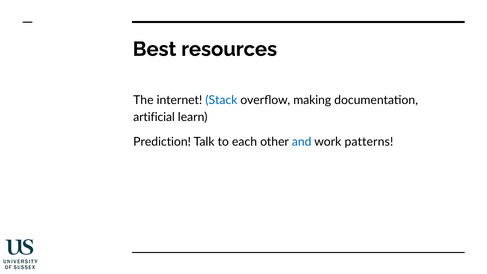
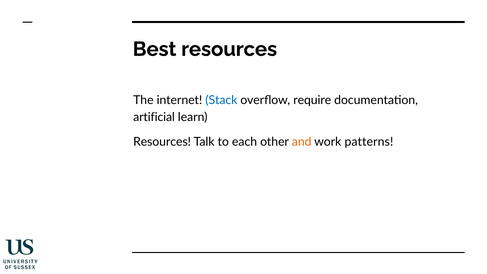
making: making -> require (312, 100)
Prediction: Prediction -> Resources (162, 142)
and colour: blue -> orange (302, 142)
